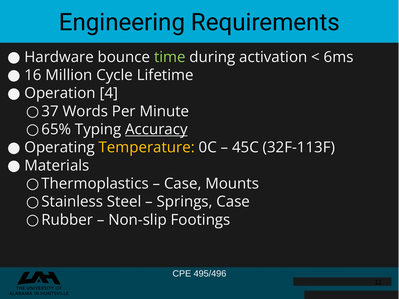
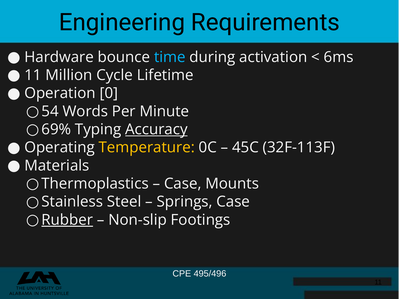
time colour: light green -> light blue (170, 57)
16: 16 -> 11 (33, 75)
4: 4 -> 0 (109, 93)
37: 37 -> 54 (50, 111)
65%: 65% -> 69% (56, 130)
Rubber underline: none -> present (67, 220)
